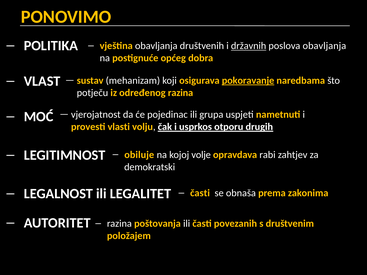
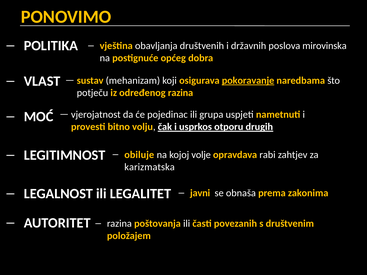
državnih underline: present -> none (249, 46)
poslova obavljanja: obavljanja -> mirovinska (325, 46)
vlasti: vlasti -> bitno (119, 127)
demokratski: demokratski -> karizmatska (150, 167)
časti: časti -> javni (200, 193)
